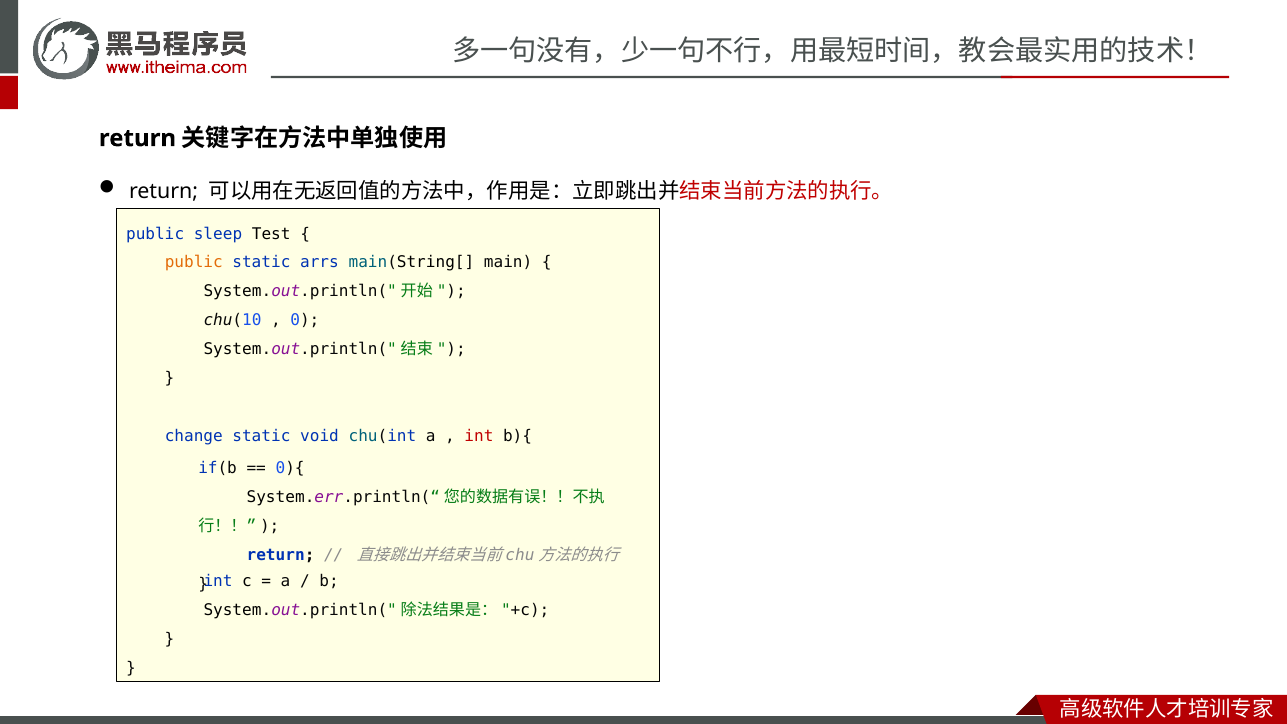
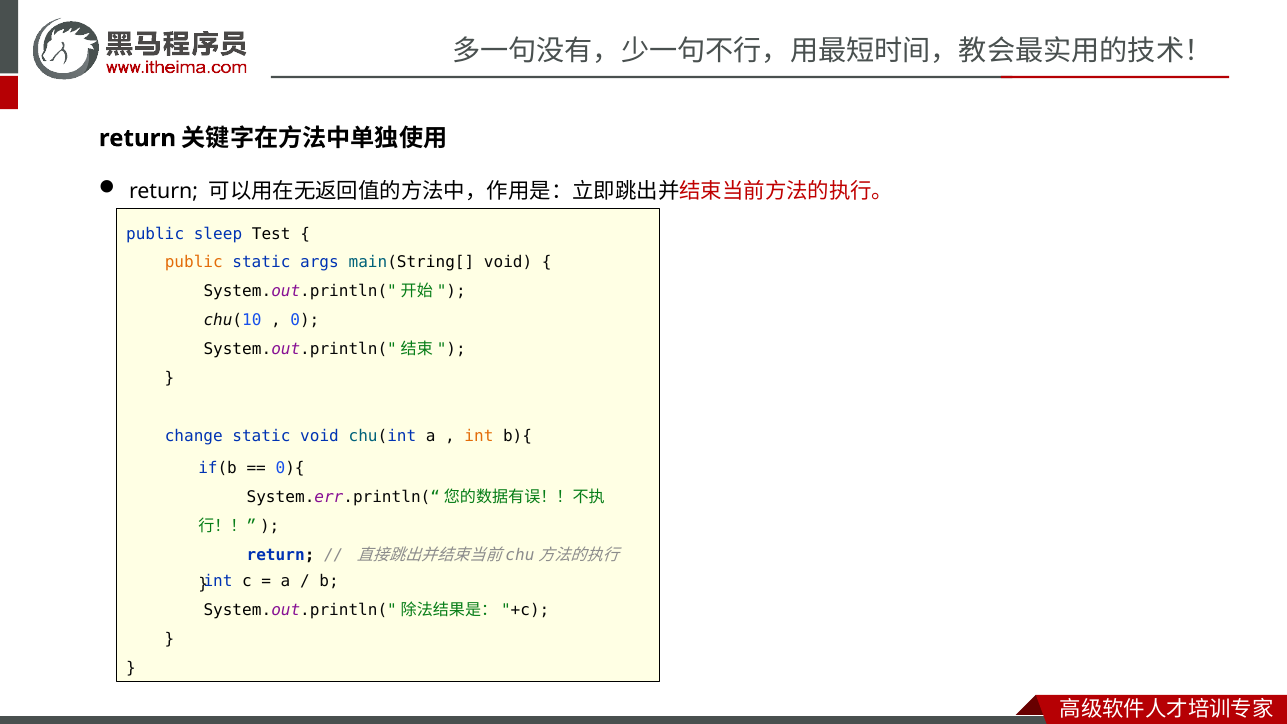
arrs: arrs -> args (319, 263)
main(String[ main: main -> void (508, 263)
int colour: red -> orange (479, 436)
